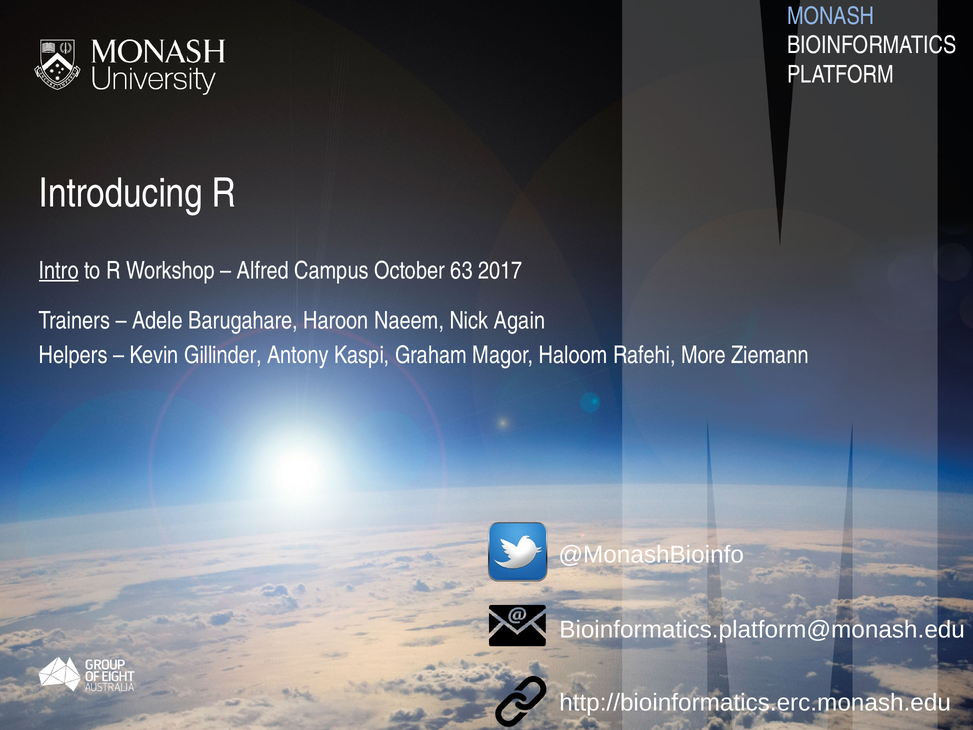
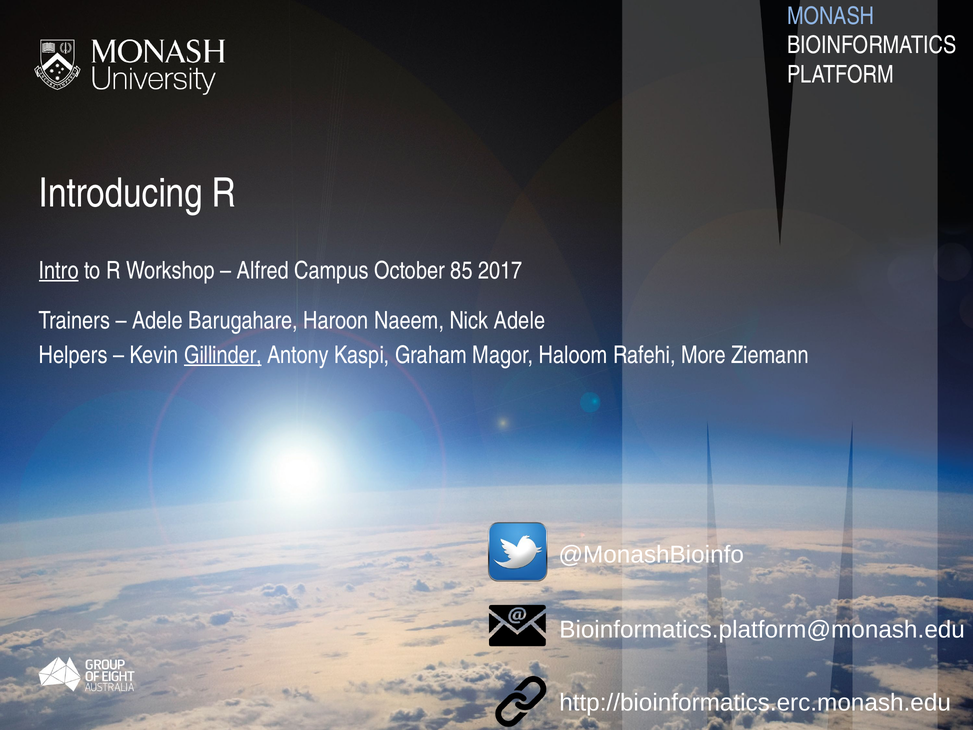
63: 63 -> 85 (461, 270)
Nick Again: Again -> Adele (519, 321)
Gillinder underline: none -> present (223, 355)
